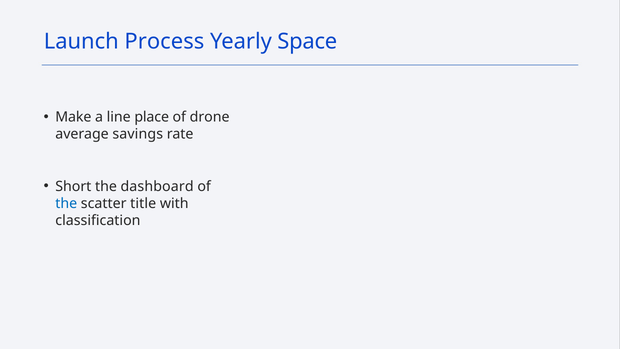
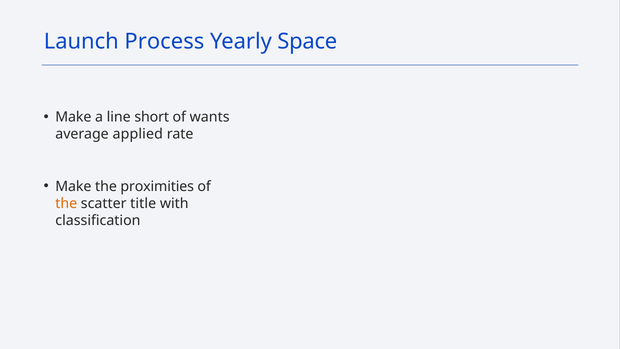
place: place -> short (152, 117)
drone: drone -> wants (210, 117)
savings: savings -> applied (138, 134)
Short: Short -> Make (73, 186)
dashboard: dashboard -> proximities (157, 186)
the colour: blue -> orange (66, 203)
